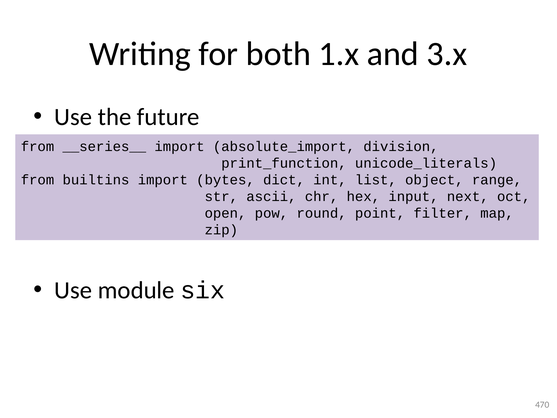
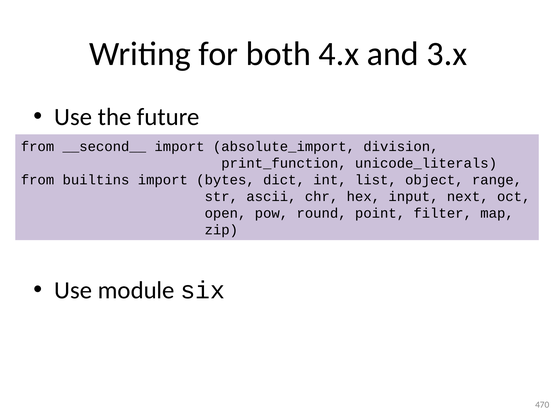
1.x: 1.x -> 4.x (339, 54)
__series__: __series__ -> __second__ (104, 146)
